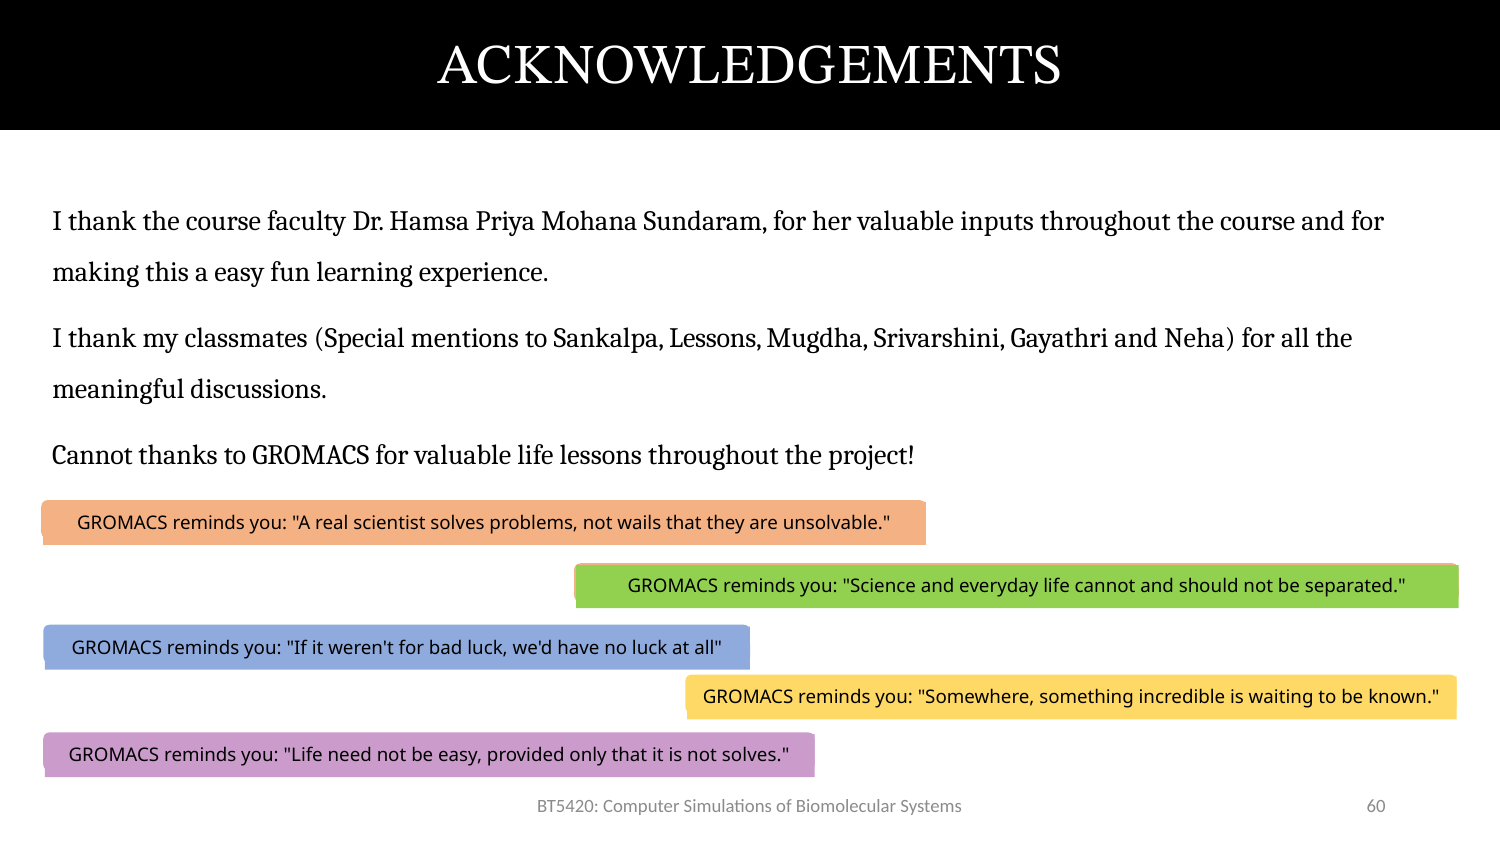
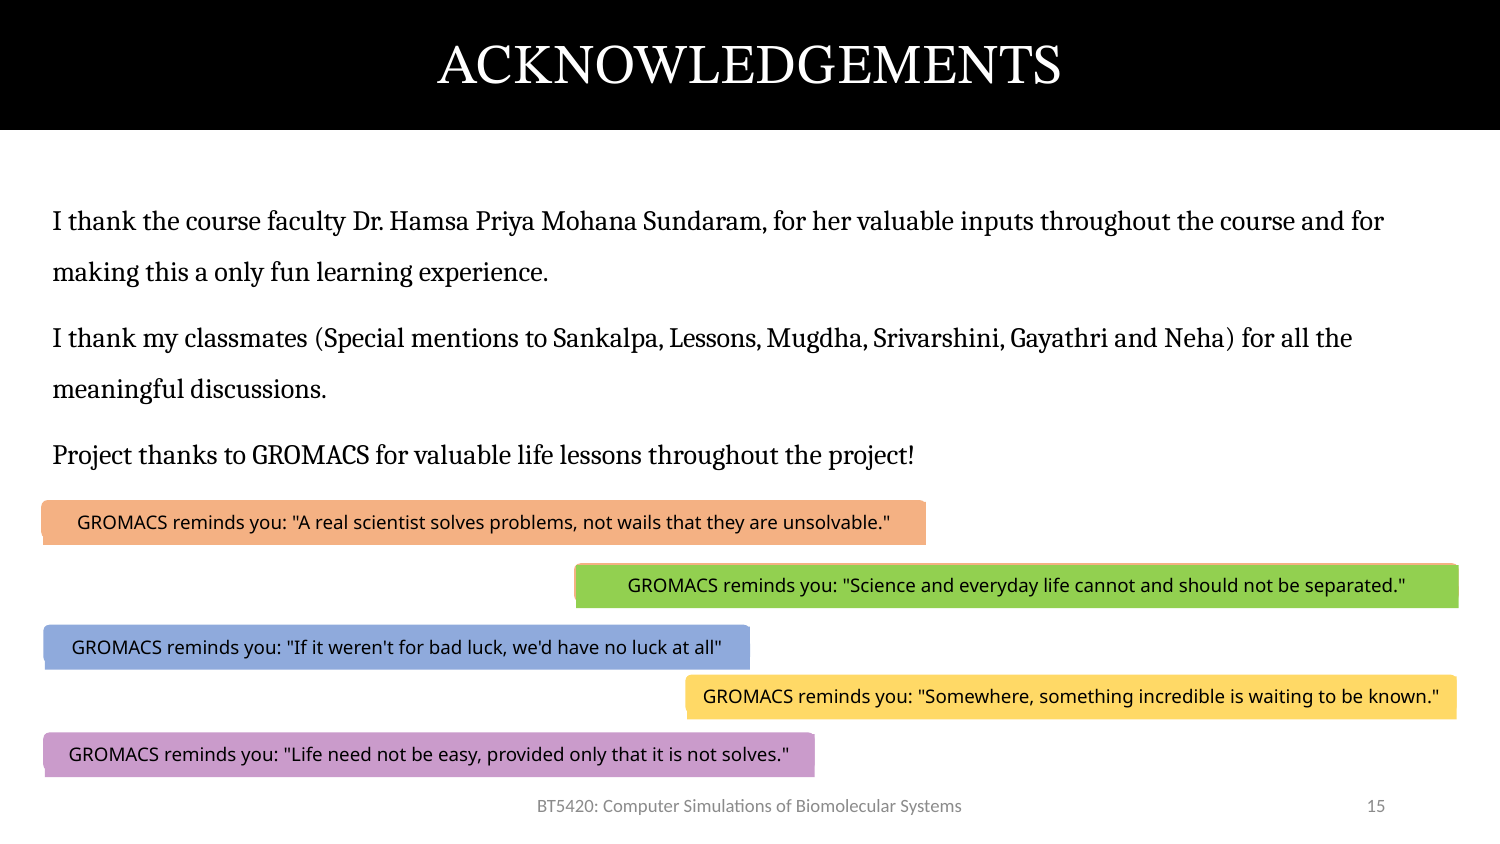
a easy: easy -> only (239, 272)
Cannot: Cannot -> Project (92, 455)
60: 60 -> 15 (1376, 806)
